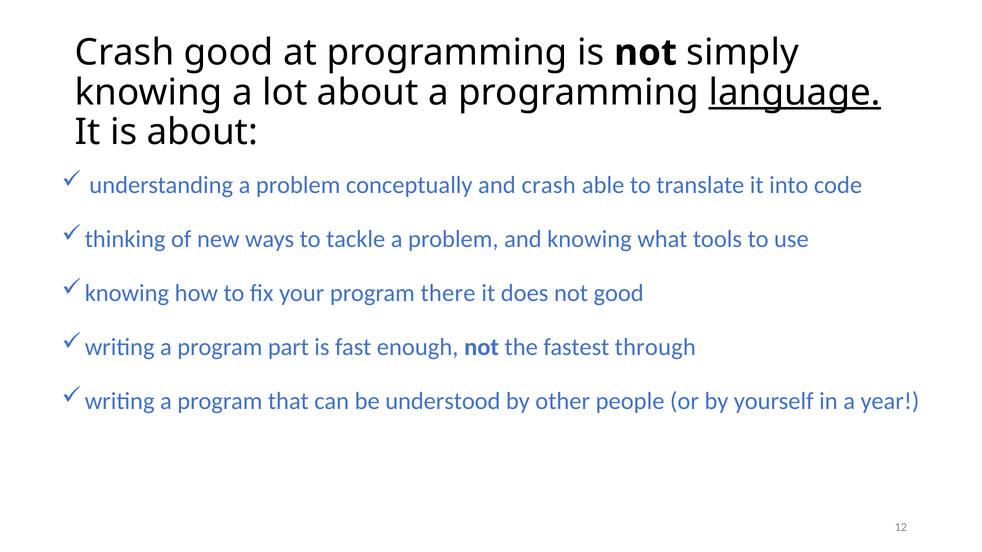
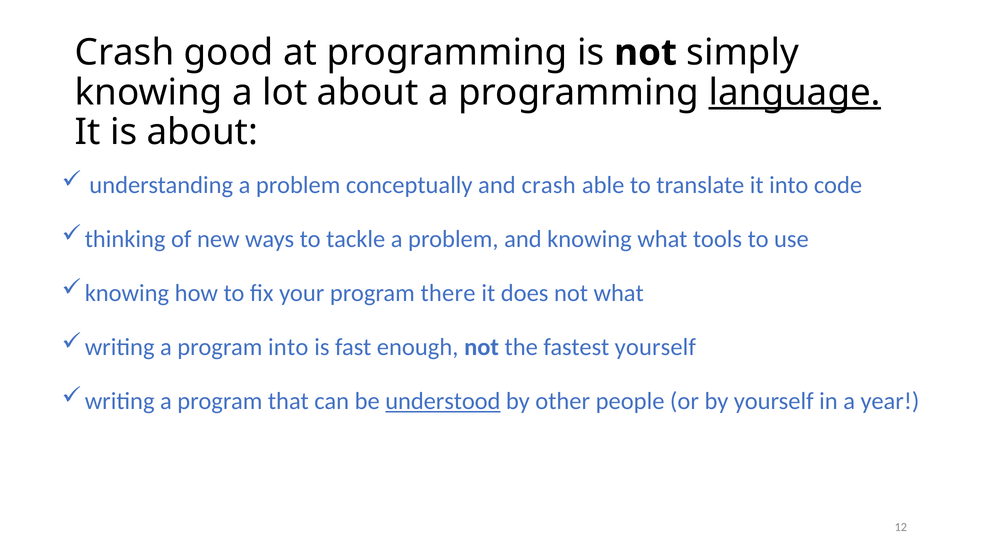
not good: good -> what (619, 293)
program part: part -> into (288, 347)
fastest through: through -> yourself (655, 347)
understood underline: none -> present (443, 401)
